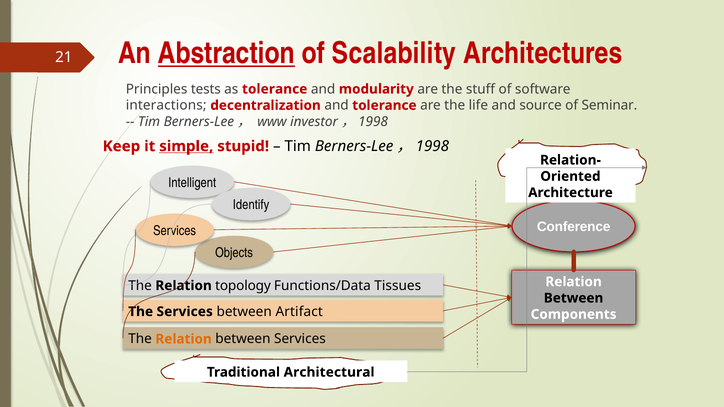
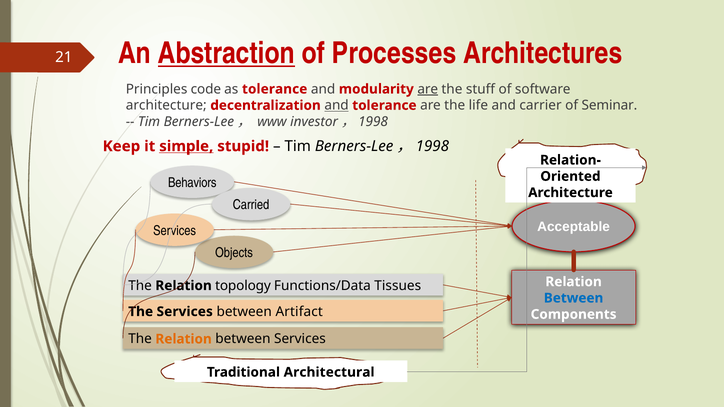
Scalability: Scalability -> Processes (394, 53)
tests: tests -> code (206, 89)
are underline: none -> present (428, 89)
interactions: interactions -> architecture (166, 105)
and underline: none -> present (337, 105)
source: source -> carrier (541, 105)
Intelligent: Intelligent -> Behaviors (192, 183)
Identify: Identify -> Carried (251, 205)
Conference: Conference -> Acceptable (574, 227)
Between colour: black -> blue (574, 298)
